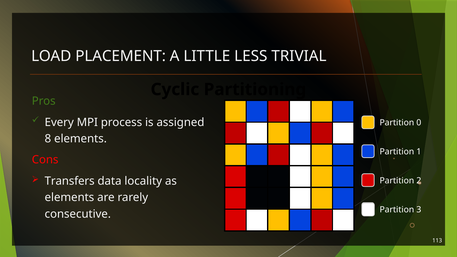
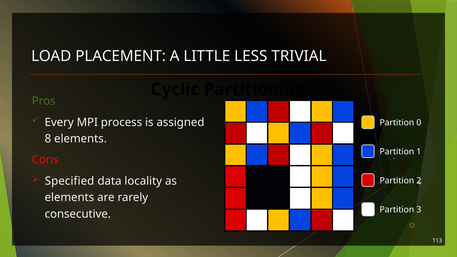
Transfers: Transfers -> Specified (70, 181)
